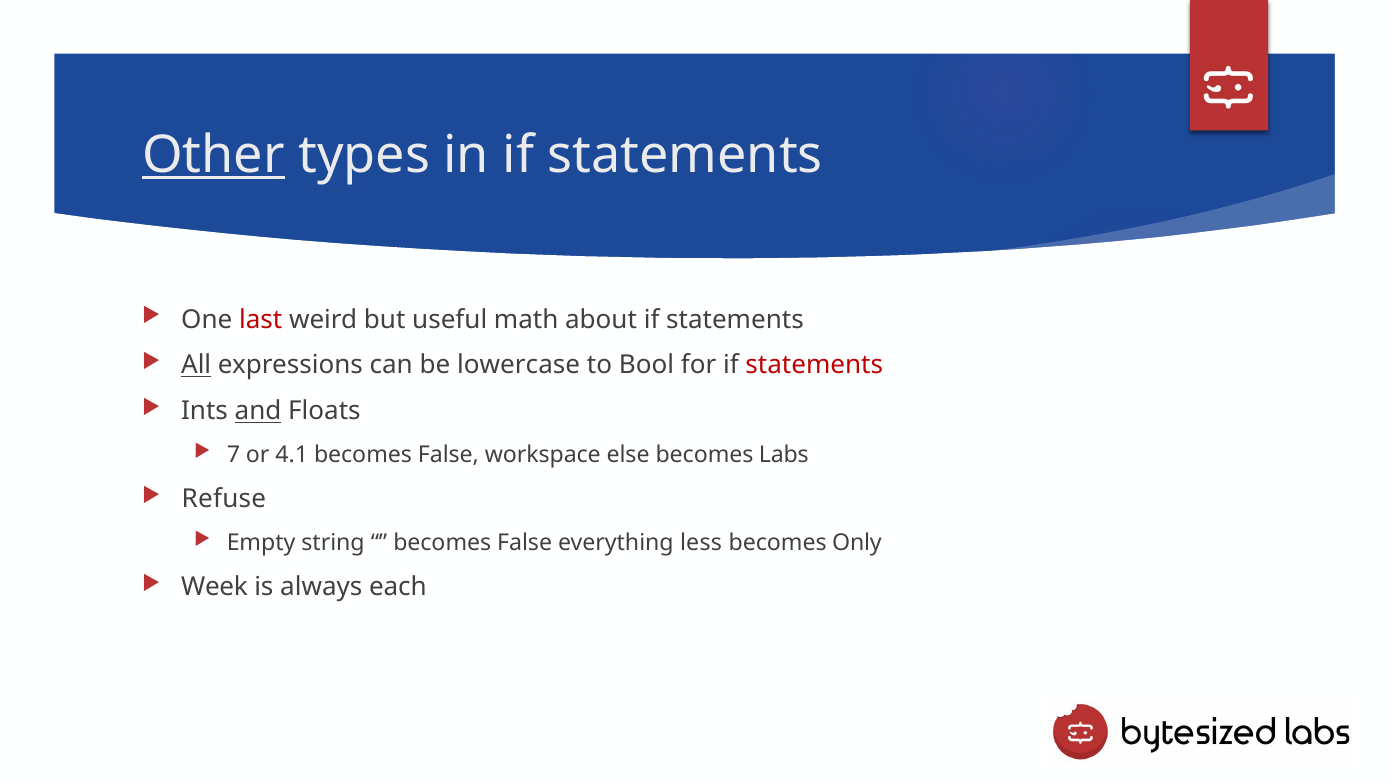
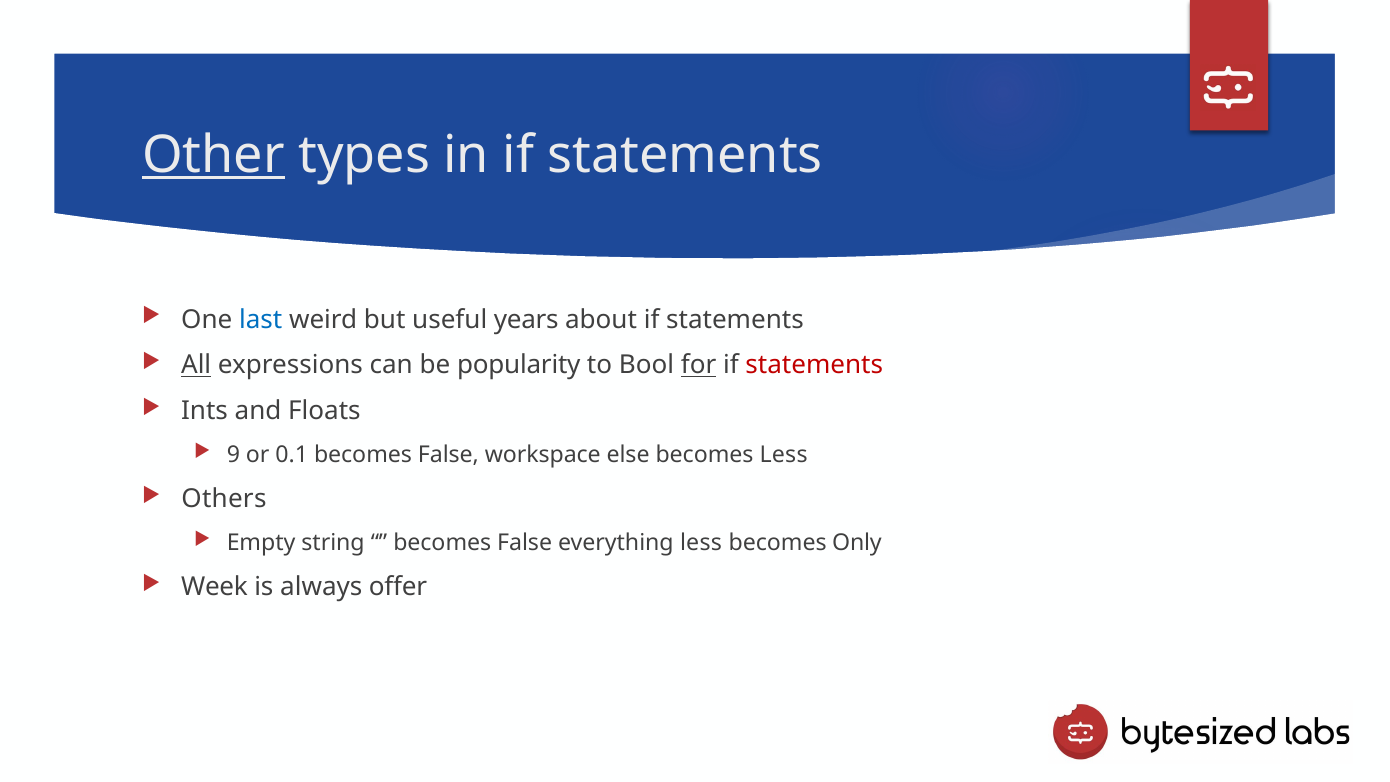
last colour: red -> blue (261, 319)
math: math -> years (526, 319)
lowercase: lowercase -> popularity (519, 365)
for underline: none -> present (699, 365)
and underline: present -> none (258, 411)
7: 7 -> 9 (233, 455)
4.1: 4.1 -> 0.1 (292, 455)
becomes Labs: Labs -> Less (784, 455)
Refuse: Refuse -> Others (224, 499)
each: each -> offer (398, 587)
